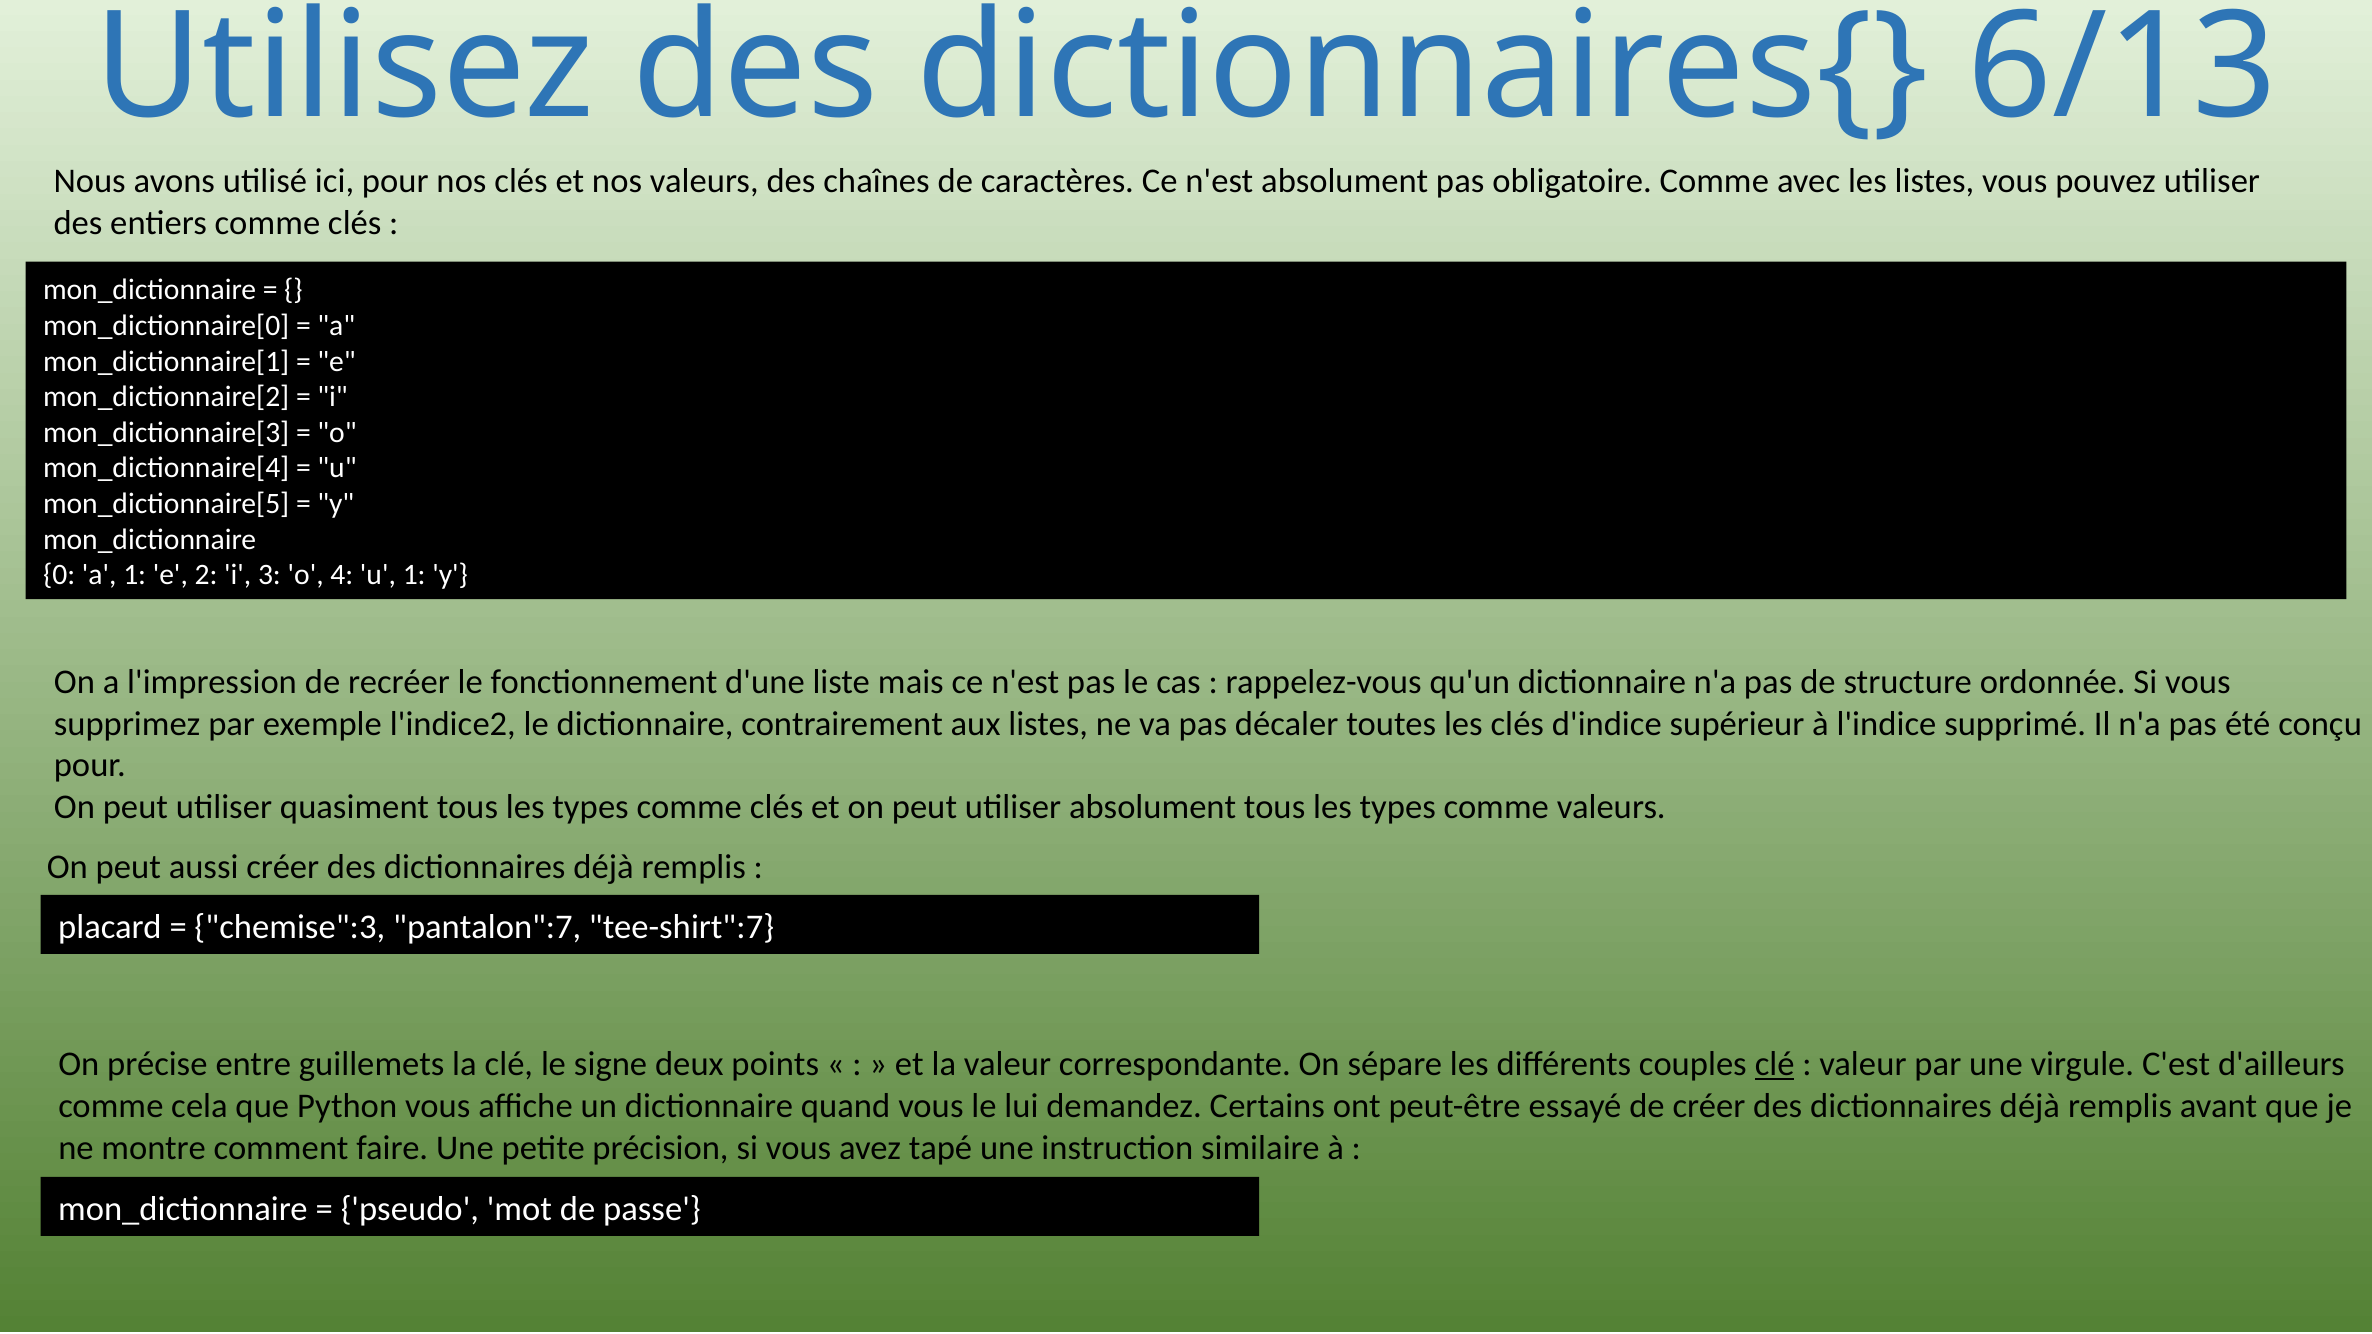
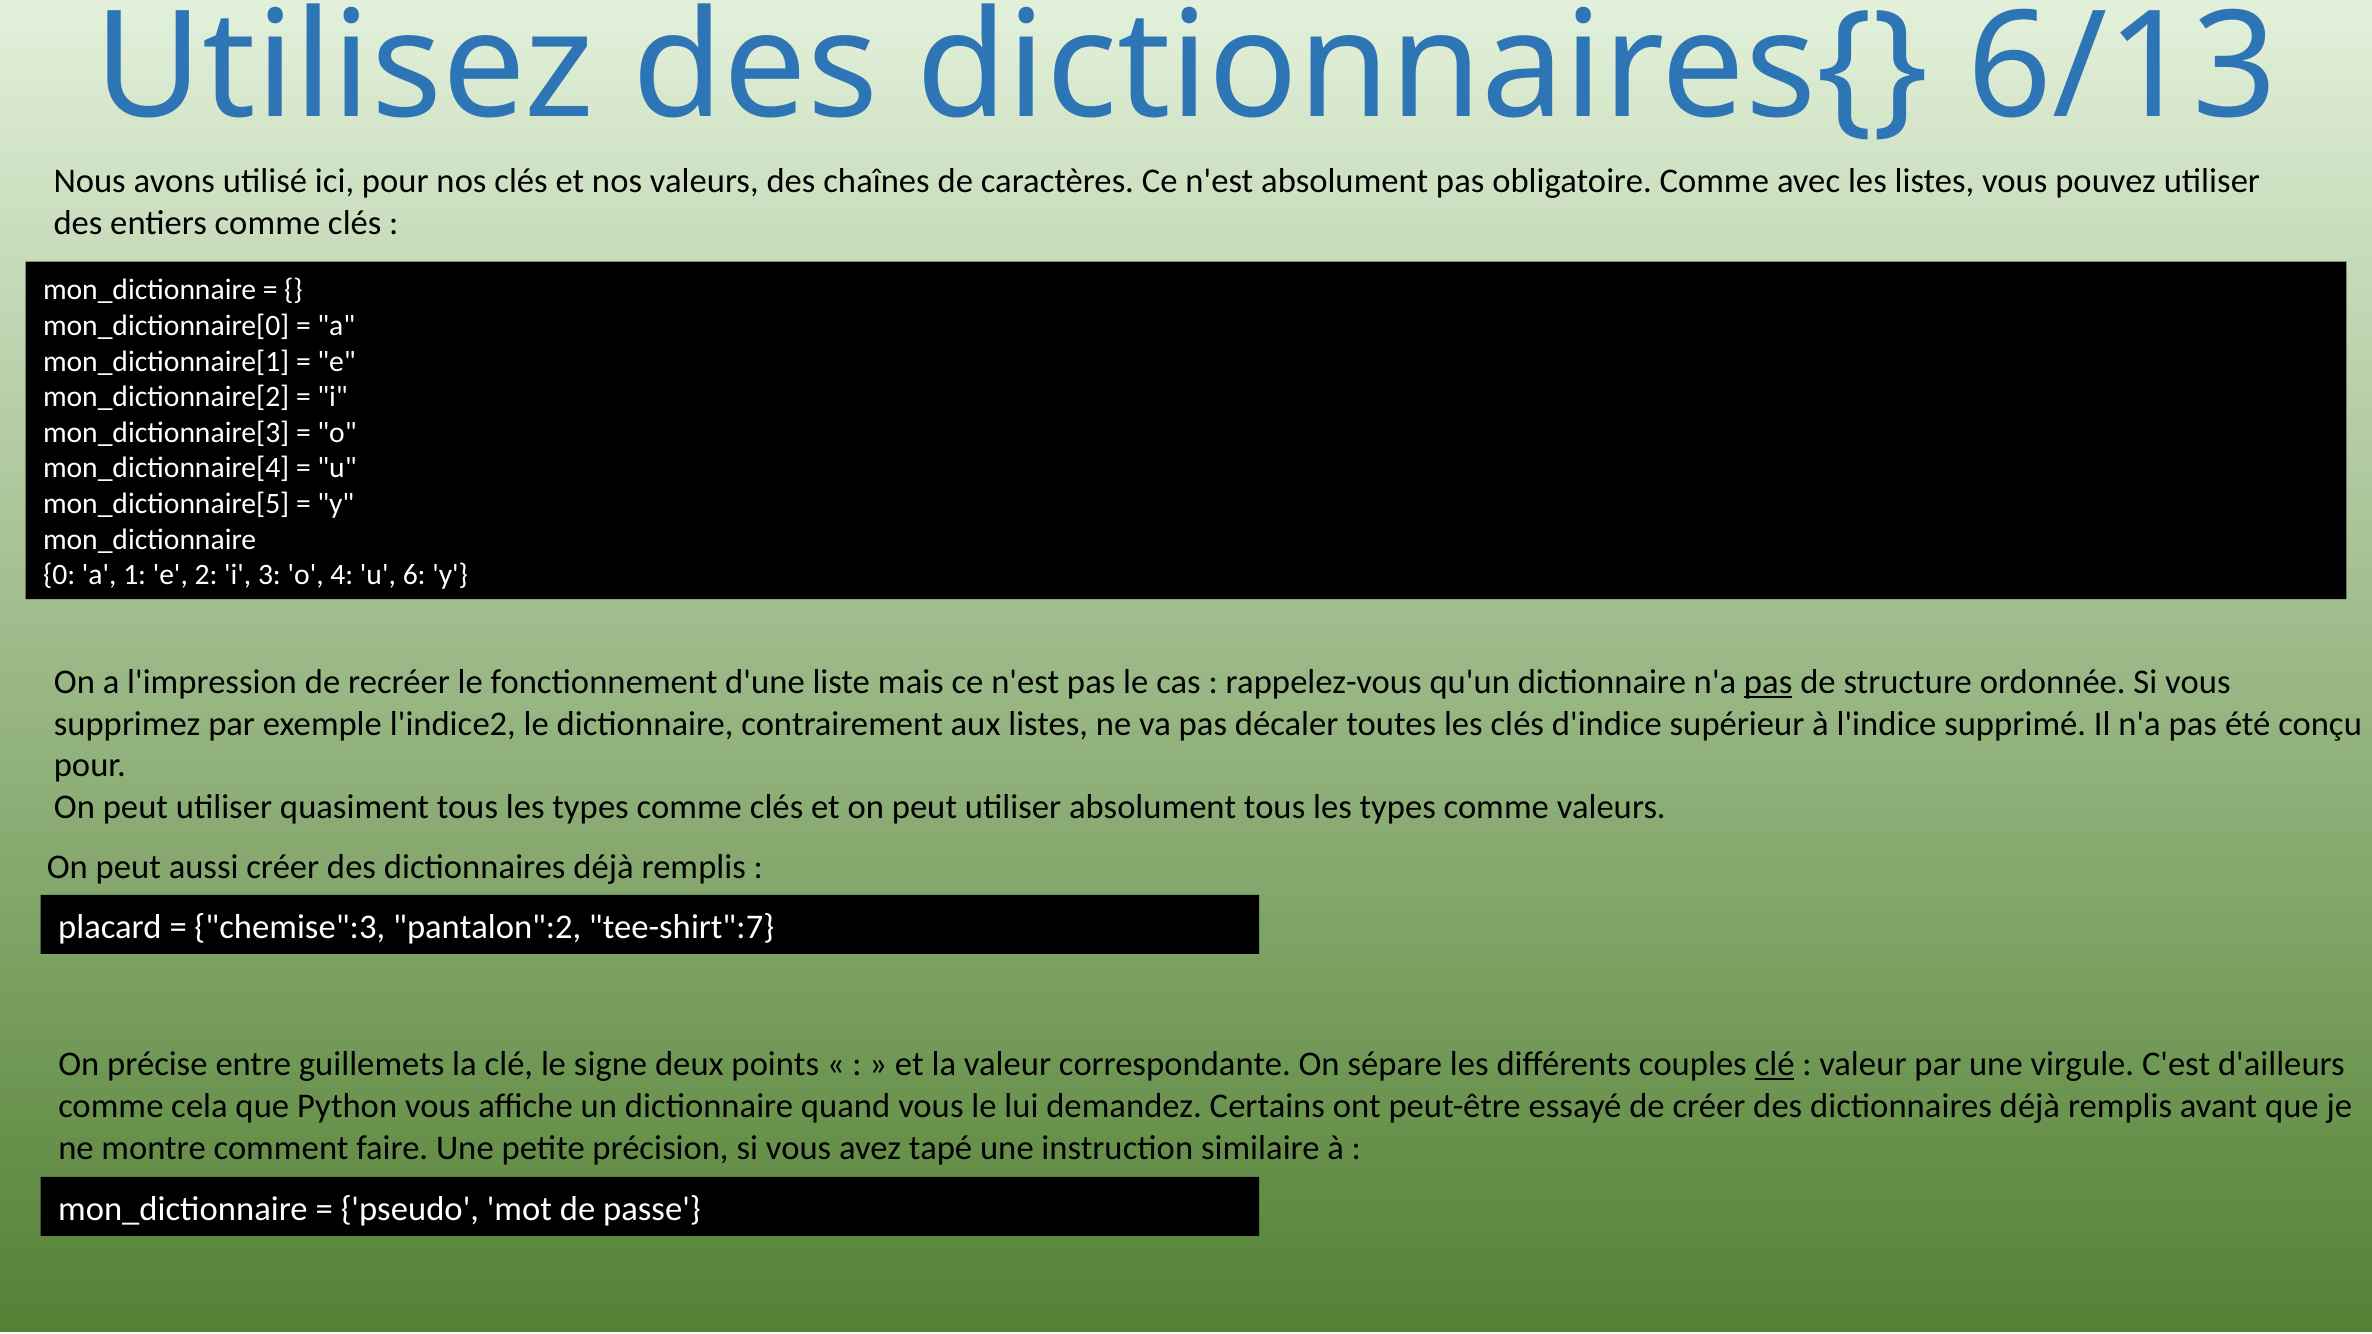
u 1: 1 -> 6 (414, 575)
pas underline: none -> present (1768, 682)
pantalon":7: pantalon":7 -> pantalon":2 (487, 927)
